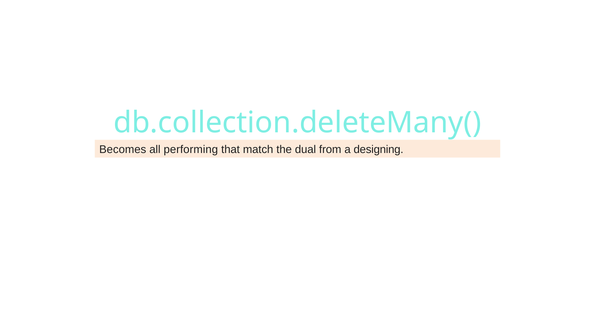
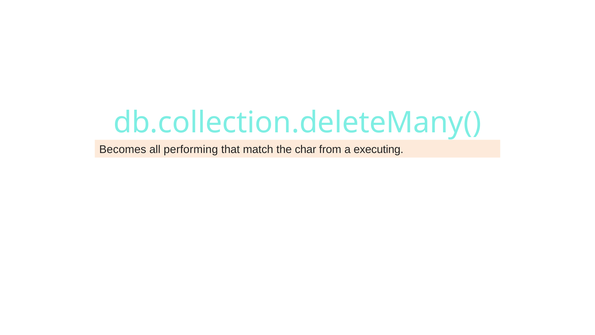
dual: dual -> char (306, 149)
designing: designing -> executing (379, 149)
